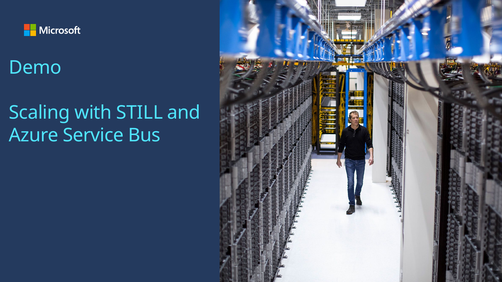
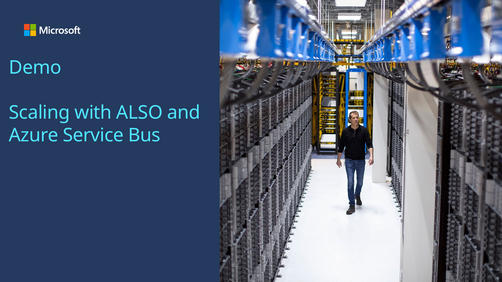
STILL: STILL -> ALSO (140, 113)
